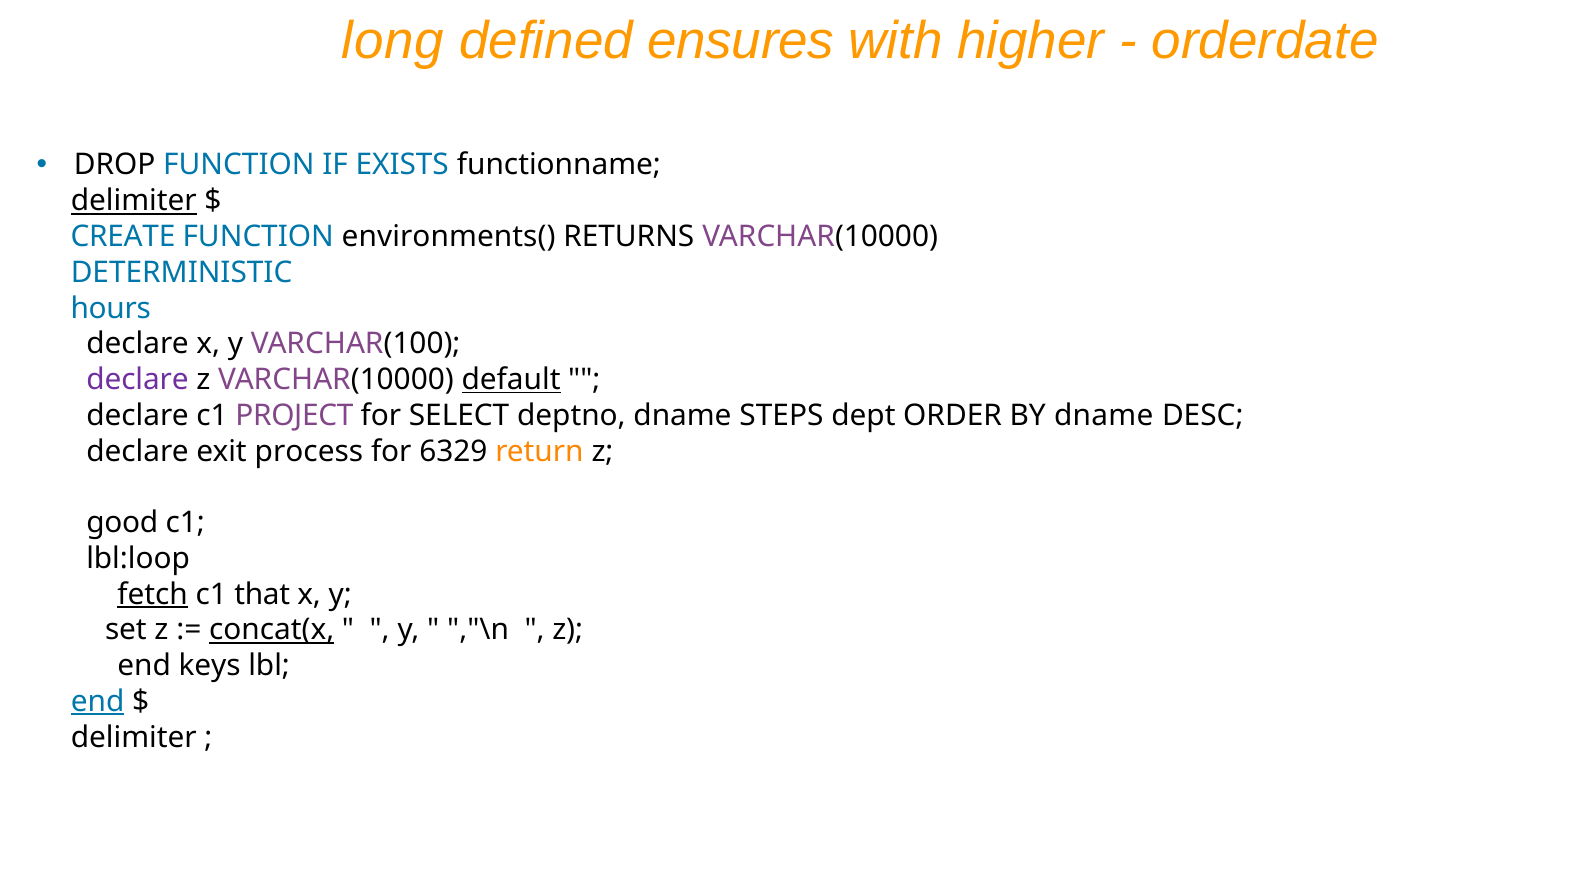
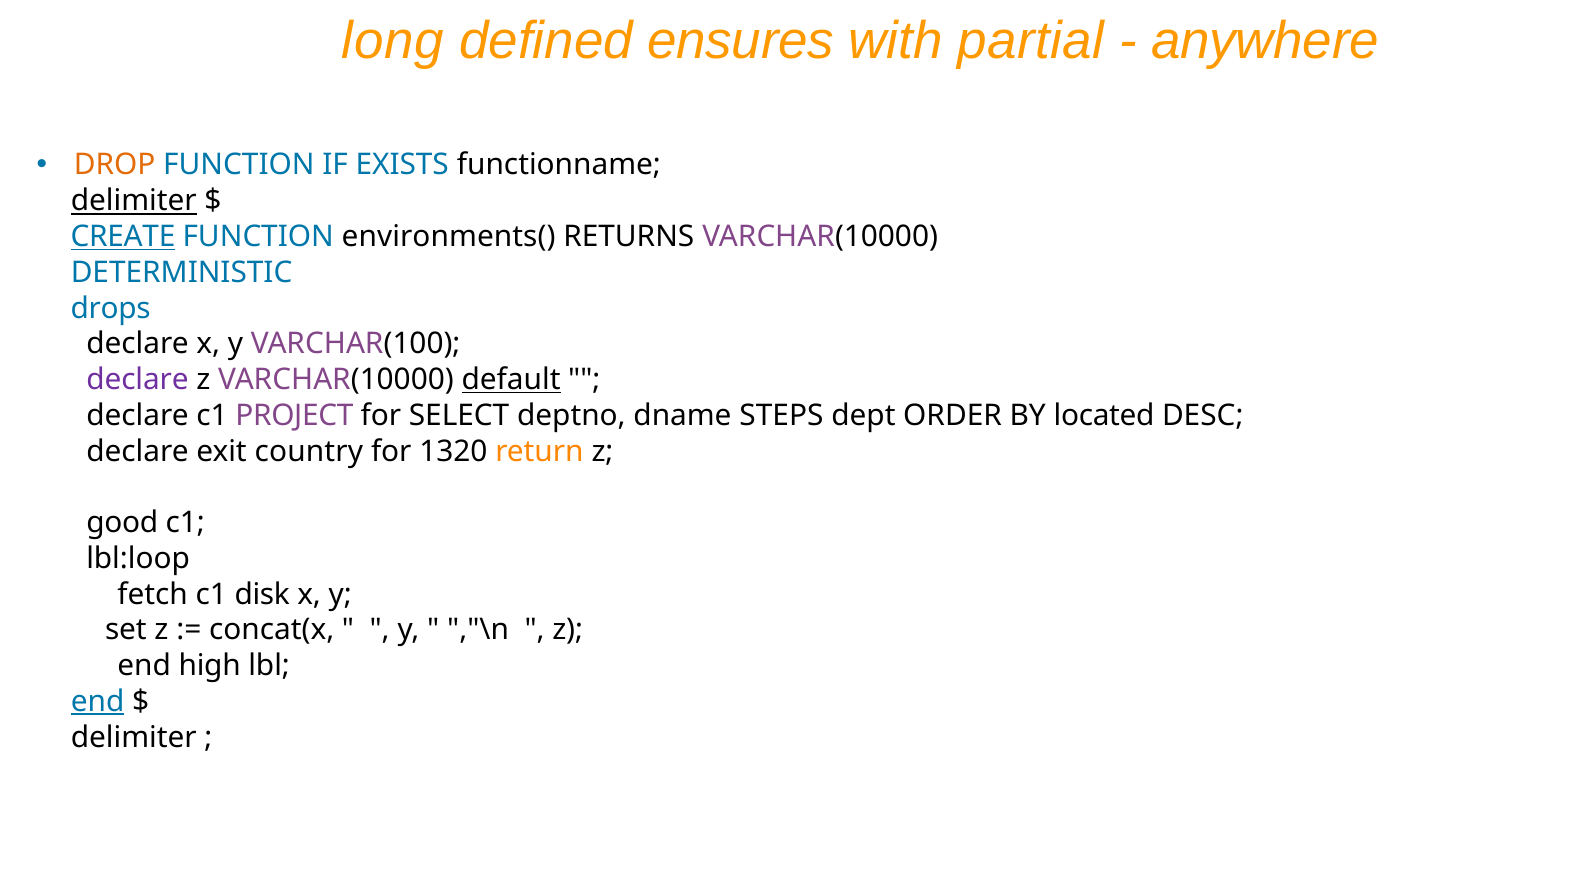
higher: higher -> partial (1031, 41)
orderdate: orderdate -> anywhere (1265, 41)
DROP colour: black -> orange (115, 165)
CREATE underline: none -> present (123, 237)
hours: hours -> drops (111, 308)
BY dname: dname -> located (1104, 416)
process: process -> country (309, 451)
6329: 6329 -> 1320 (453, 451)
fetch underline: present -> none (153, 595)
that: that -> disk (262, 595)
concat(x underline: present -> none (272, 630)
keys: keys -> high (210, 666)
